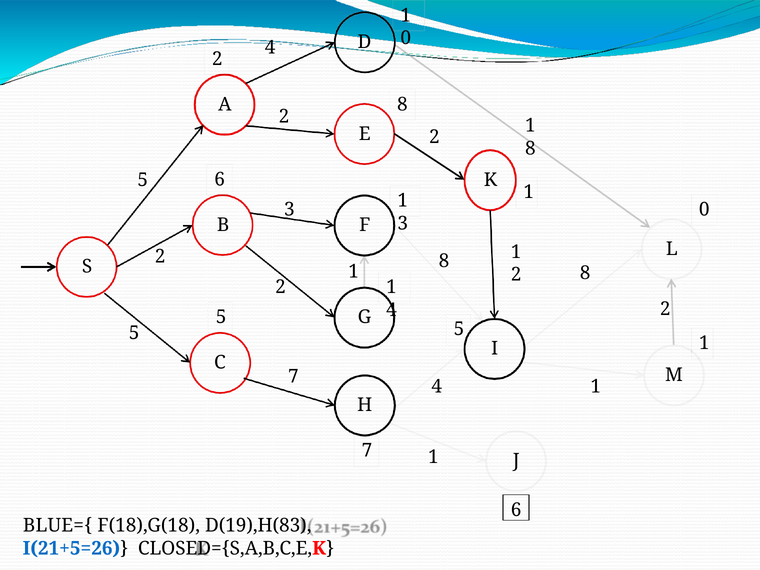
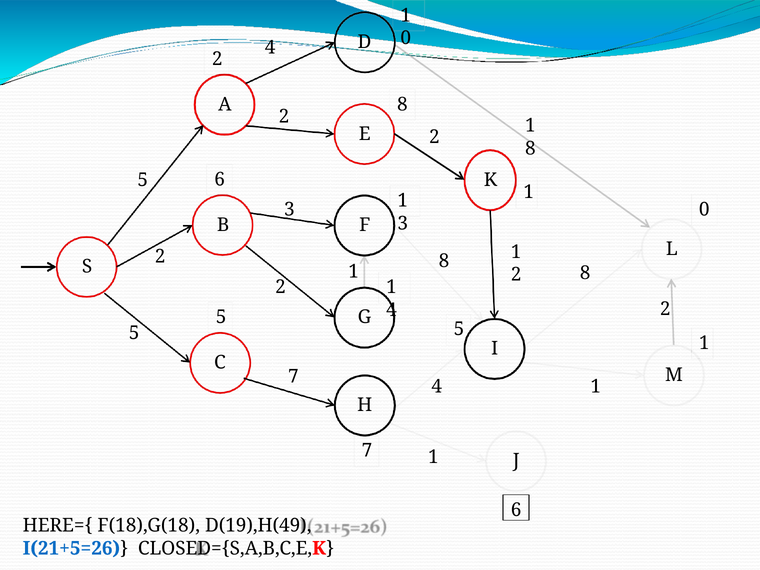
BLUE={: BLUE={ -> HERE={ (58, 526)
D(19),H(83: D(19),H(83 -> D(19),H(49 (258, 526)
